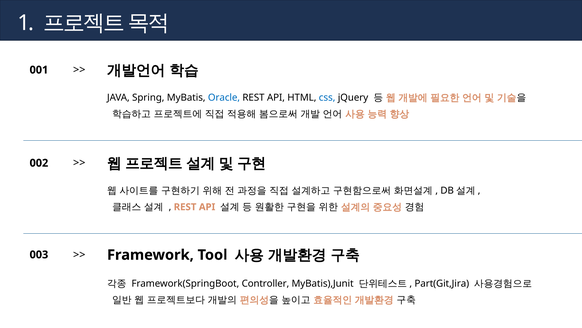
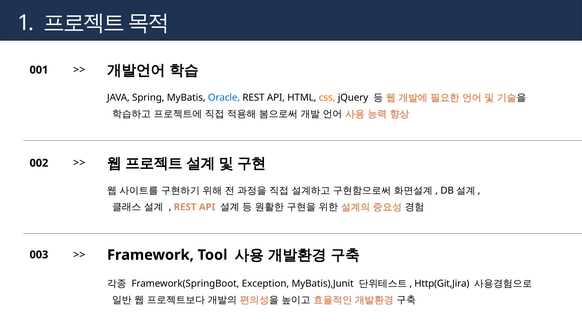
css colour: blue -> orange (327, 97)
Controller: Controller -> Exception (265, 283)
Part(Git,Jira: Part(Git,Jira -> Http(Git,Jira (442, 283)
